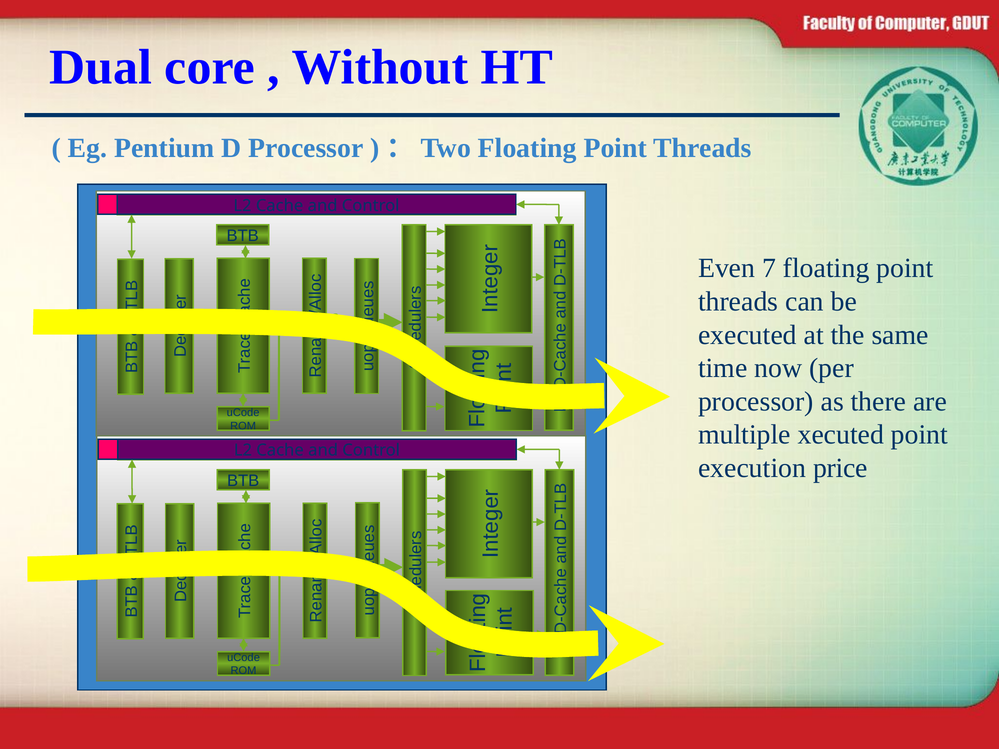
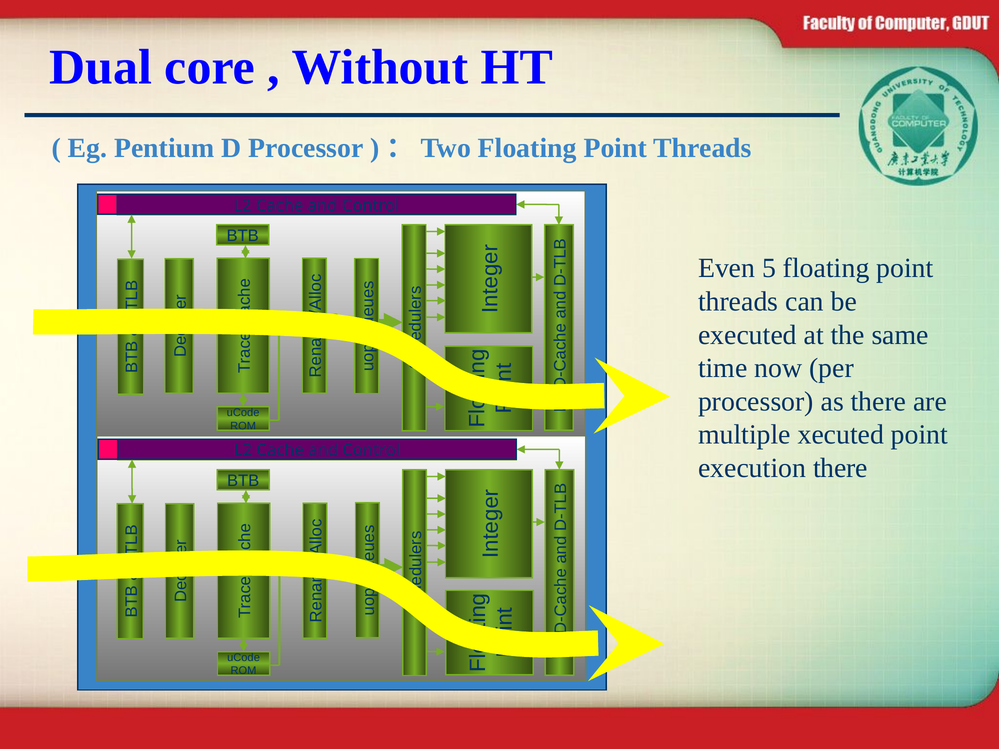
7: 7 -> 5 (769, 268)
execution price: price -> there (840, 468)
